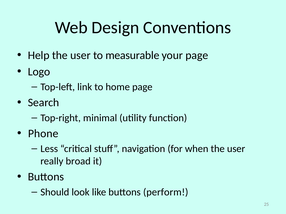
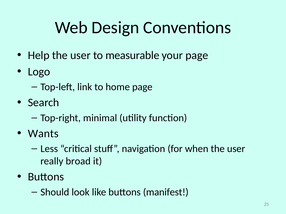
Phone: Phone -> Wants (43, 134)
perform: perform -> manifest (166, 192)
